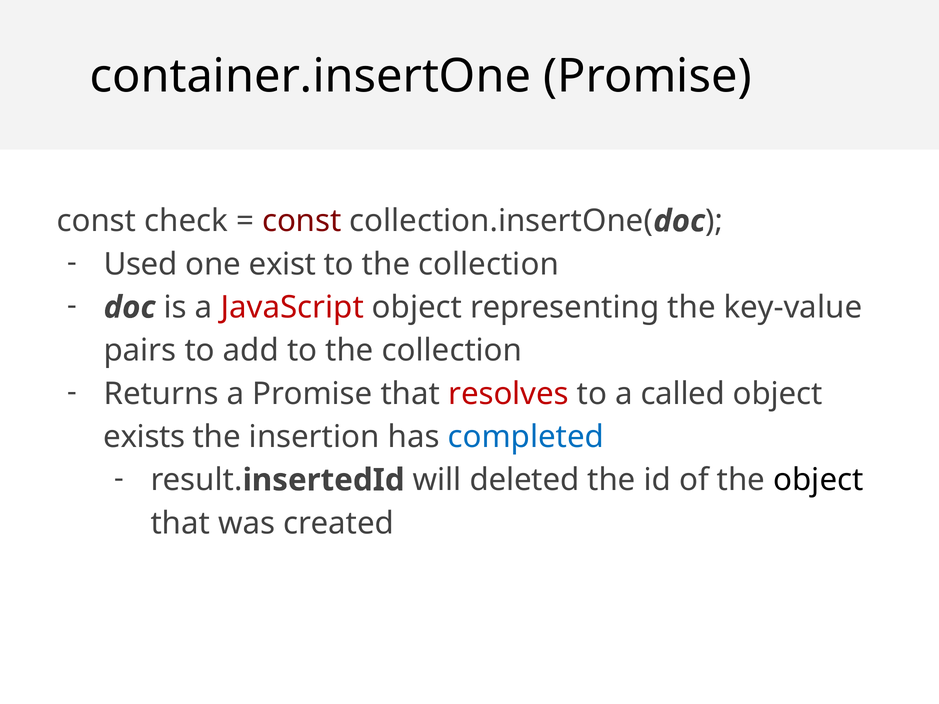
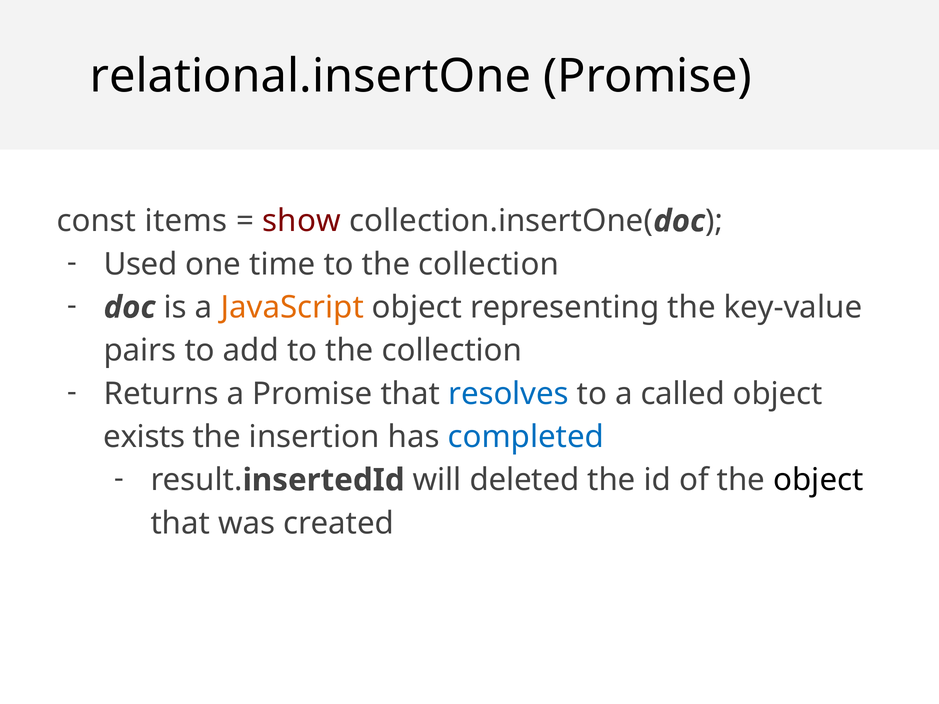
container.insertOne: container.insertOne -> relational.insertOne (310, 76)
check: check -> items (186, 221)
const: const -> show (302, 221)
exist: exist -> time (282, 264)
JavaScript colour: red -> orange (292, 308)
resolves colour: red -> blue (508, 394)
